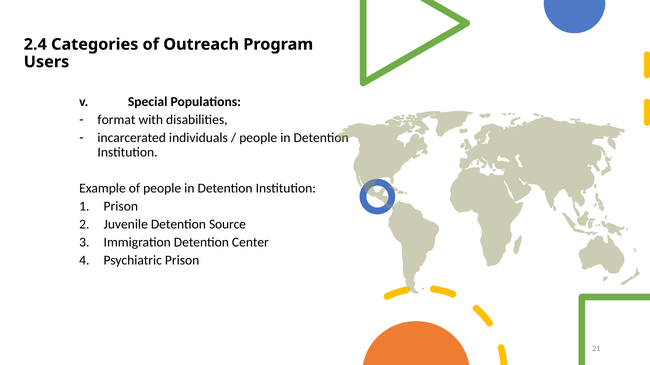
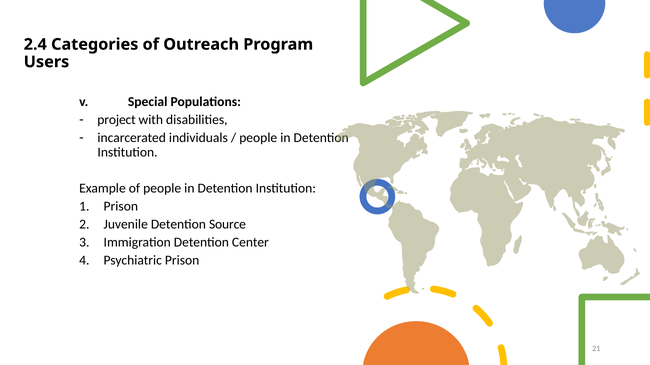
format: format -> project (117, 120)
